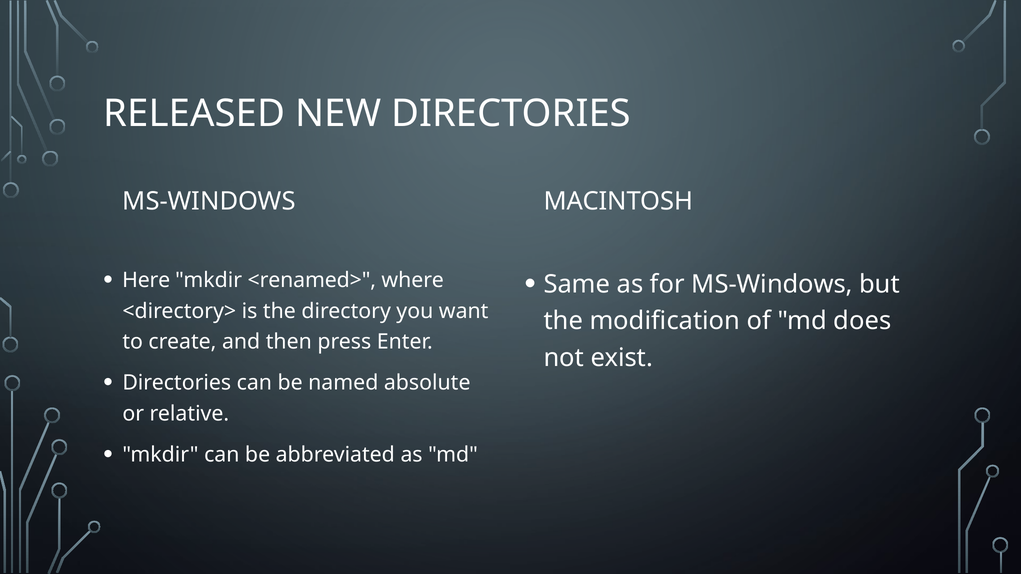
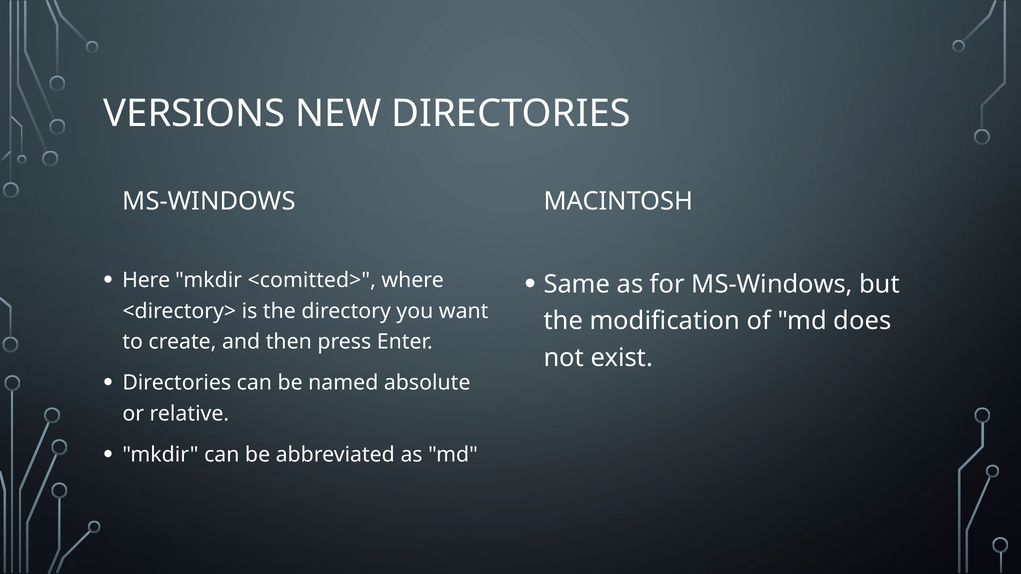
RELEASED: RELEASED -> VERSIONS (194, 113)
<renamed>: <renamed> -> <comitted> (312, 281)
